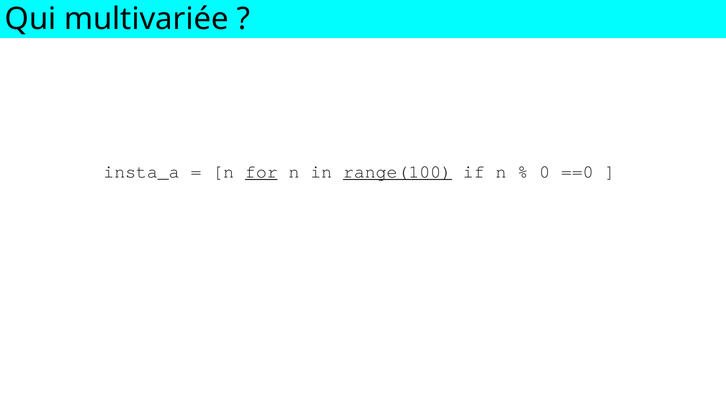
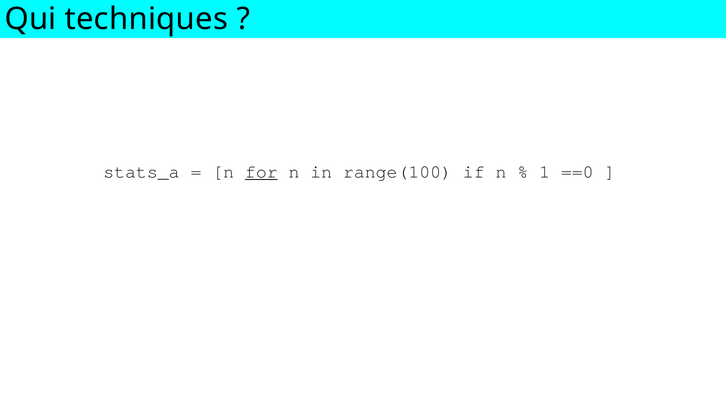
multivariée: multivariée -> techniques (146, 19)
insta_a: insta_a -> stats_a (141, 172)
range(100 underline: present -> none (398, 172)
0: 0 -> 1 (545, 172)
